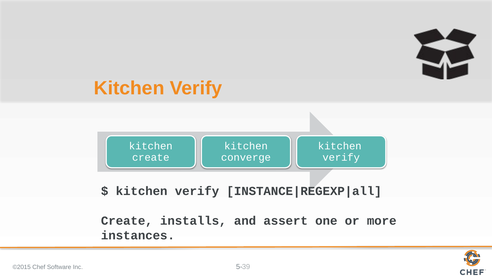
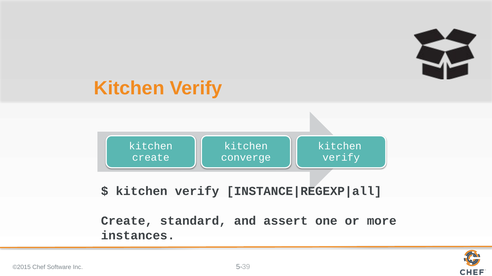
installs: installs -> standard (193, 221)
